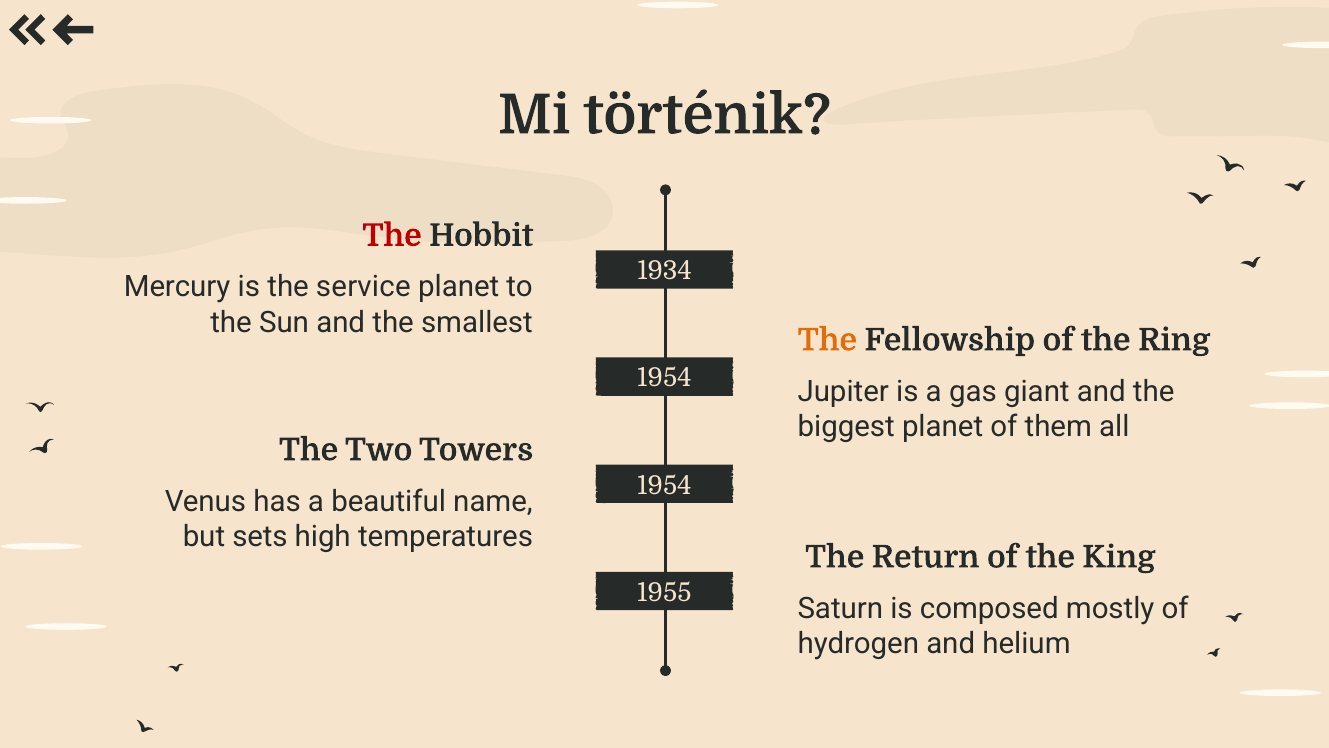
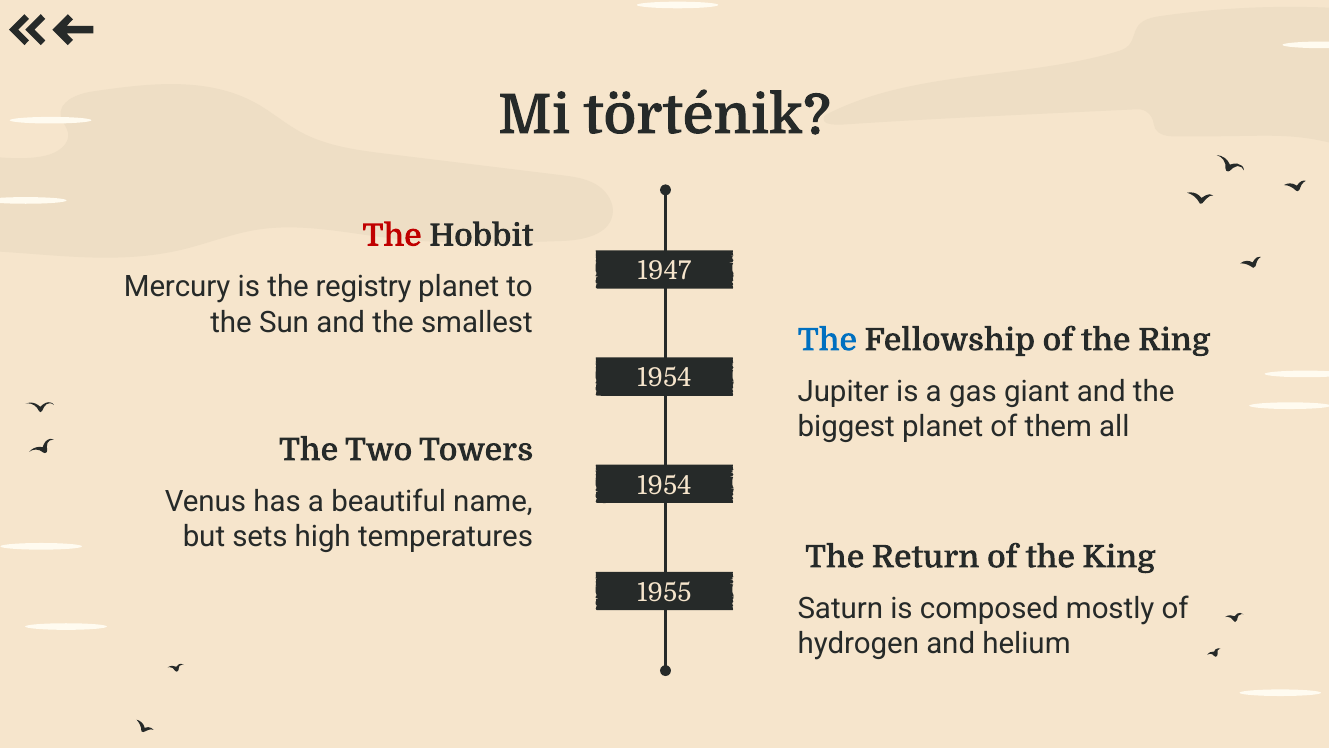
1934: 1934 -> 1947 (664, 271)
service: service -> registry (364, 287)
The colour: orange -> blue (827, 340)
